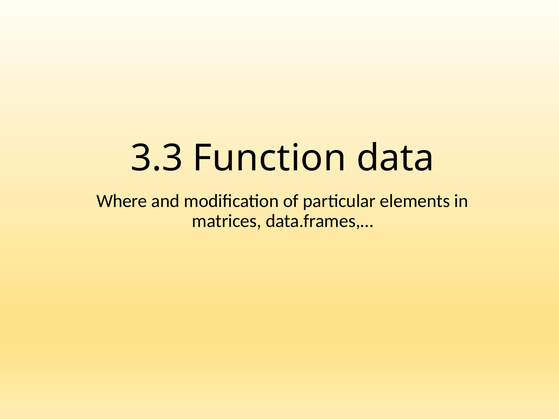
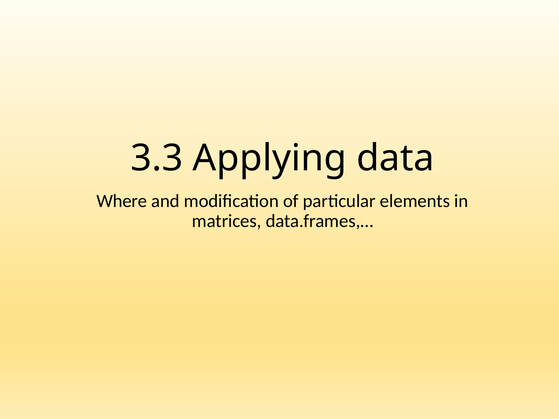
Function: Function -> Applying (270, 158)
